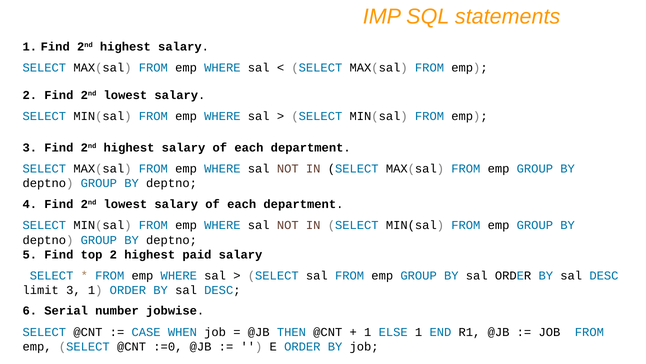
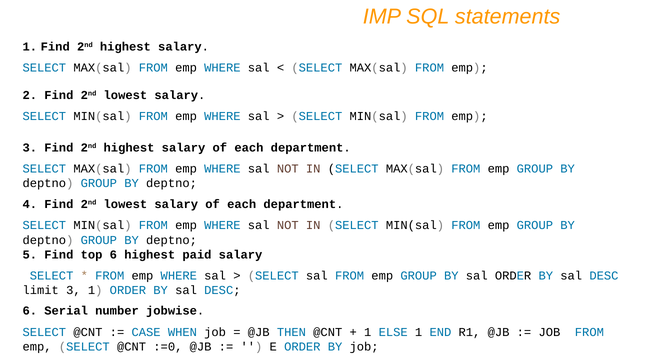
top 2: 2 -> 6 (113, 254)
